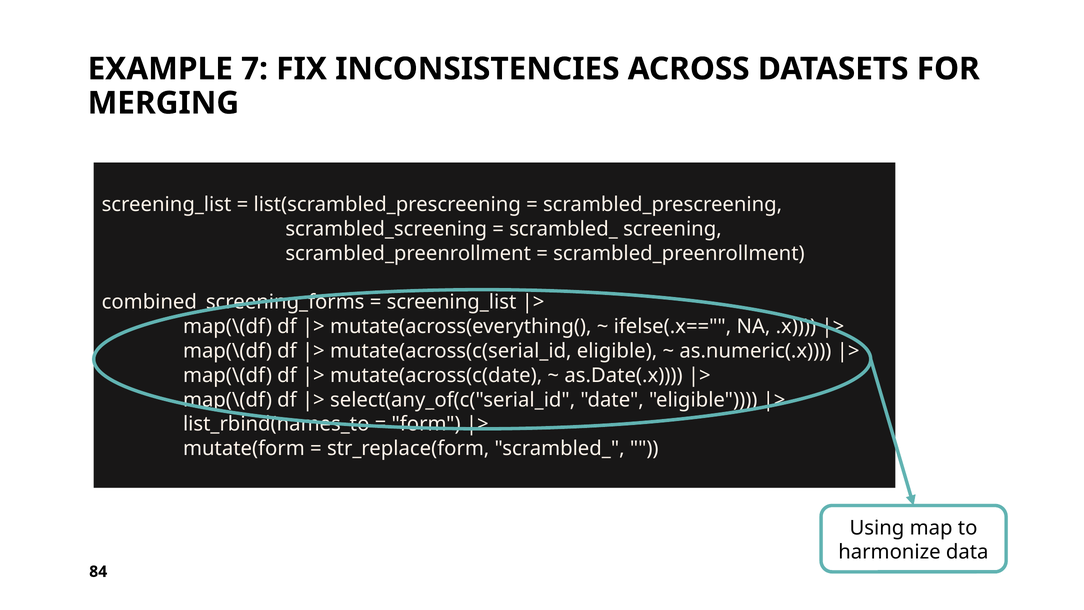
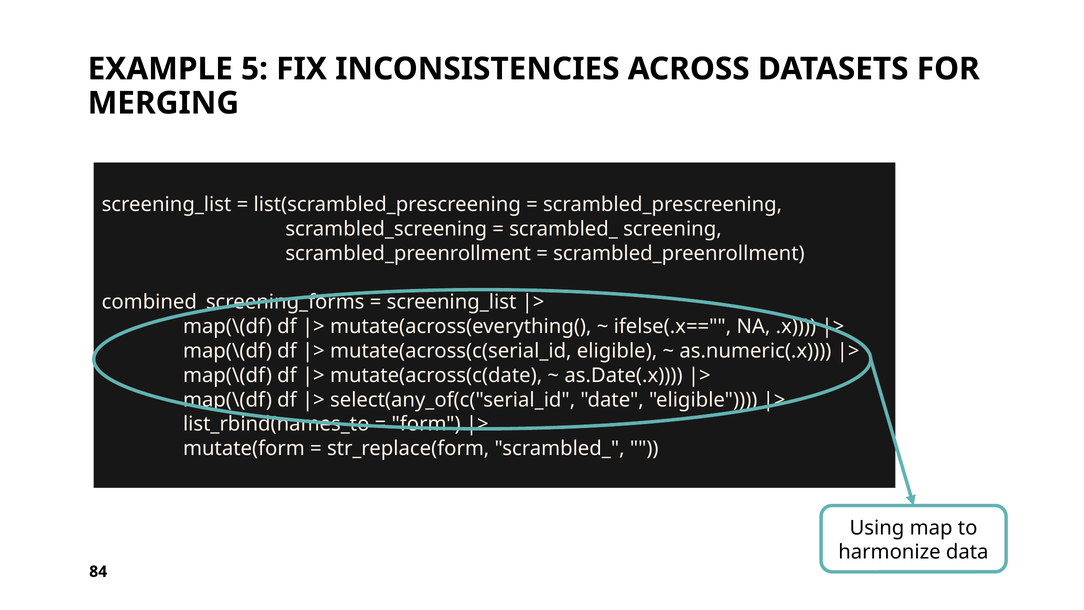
7: 7 -> 5 (255, 69)
